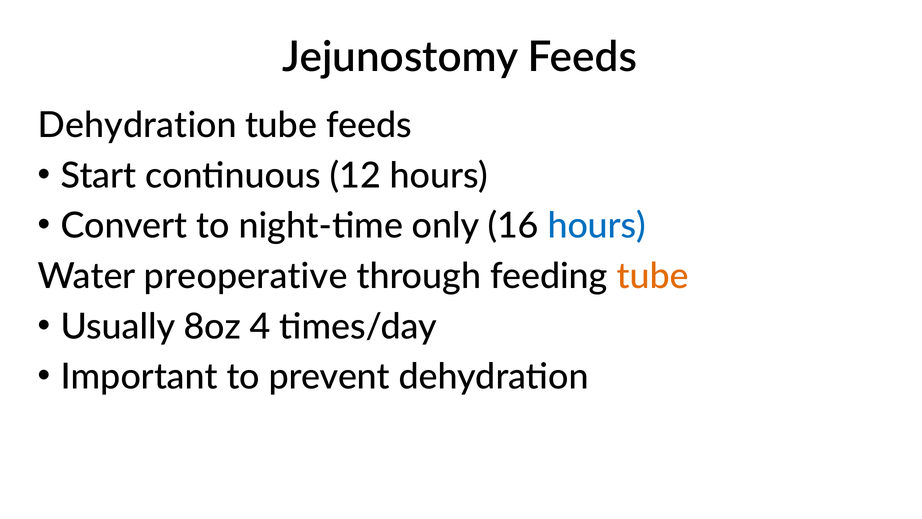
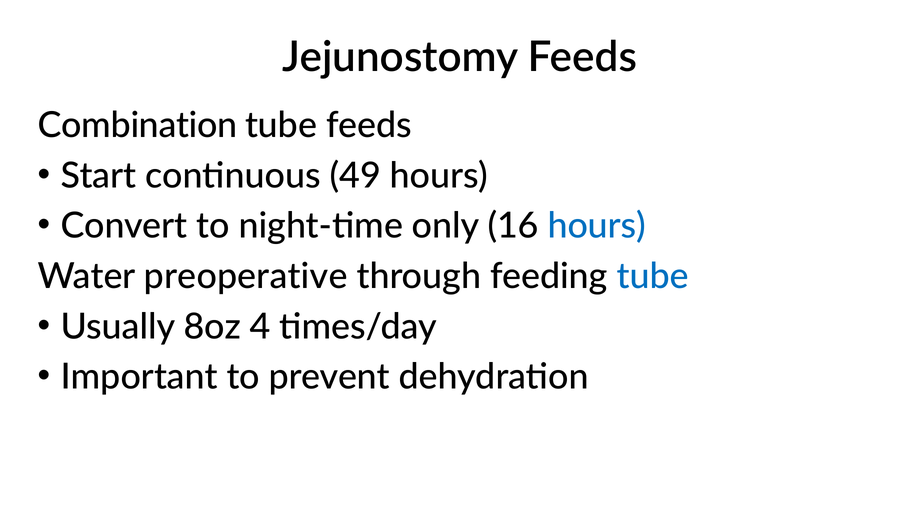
Dehydration: Dehydration -> Combination (138, 125)
12: 12 -> 49 (355, 176)
tube colour: orange -> blue (653, 276)
